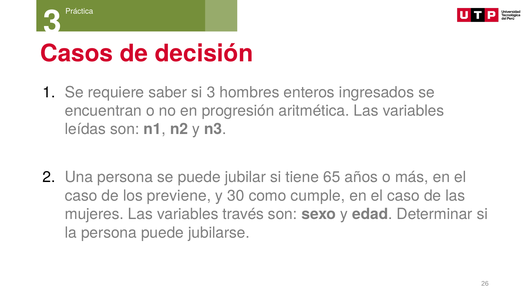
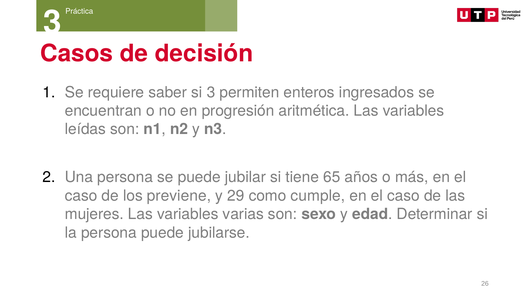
hombres: hombres -> permiten (249, 92)
30: 30 -> 29 (236, 196)
través: través -> varias (243, 215)
